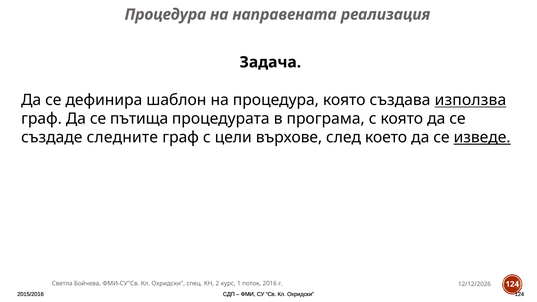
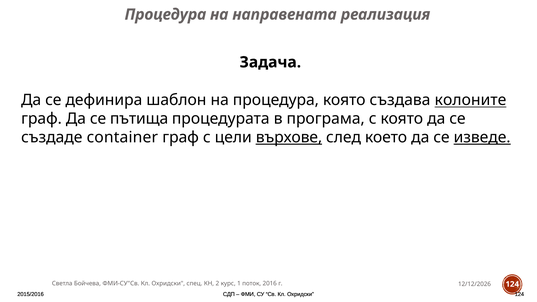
използва: използва -> колоните (470, 100)
следните: следните -> container (122, 137)
върхове underline: none -> present (289, 137)
